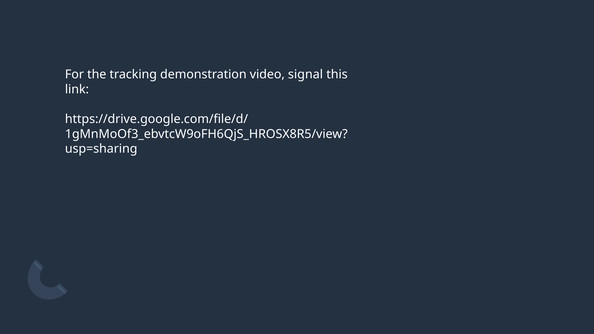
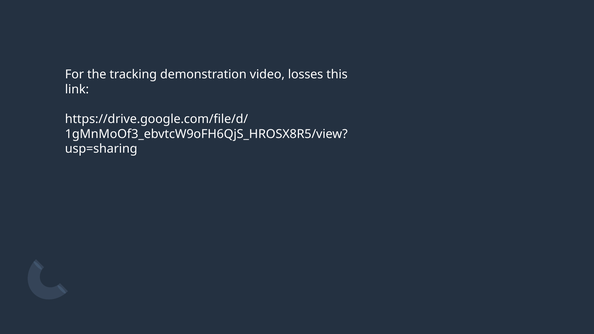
signal: signal -> losses (306, 75)
